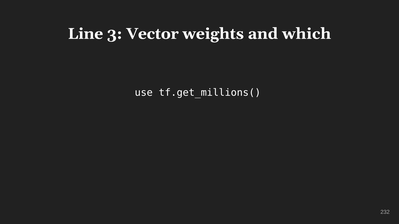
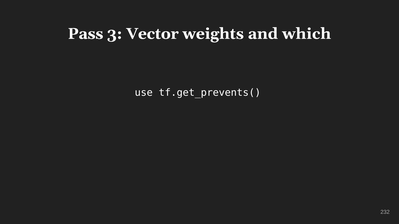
Line: Line -> Pass (85, 34)
tf.get_millions(: tf.get_millions( -> tf.get_prevents( (210, 93)
